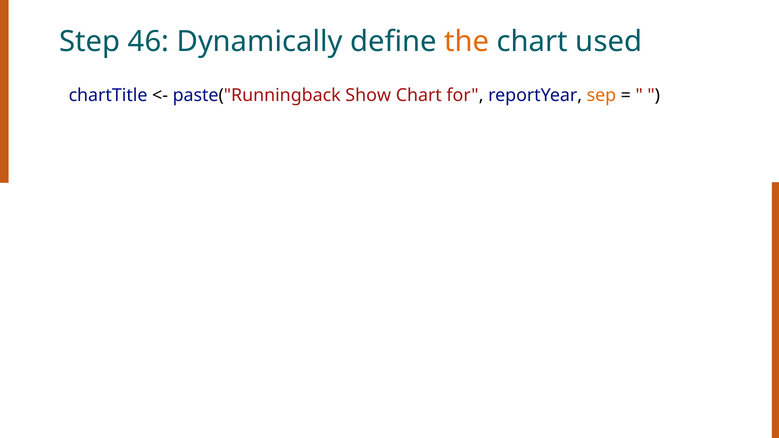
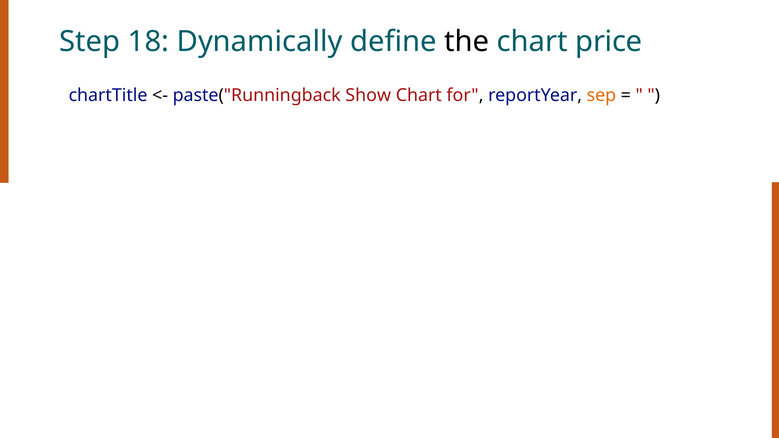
46: 46 -> 18 (148, 42)
the colour: orange -> black (467, 42)
used: used -> price (609, 42)
